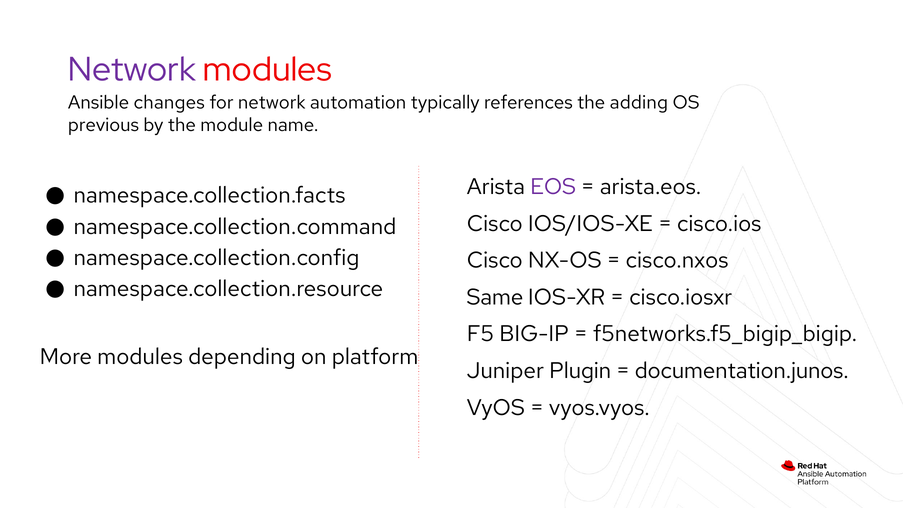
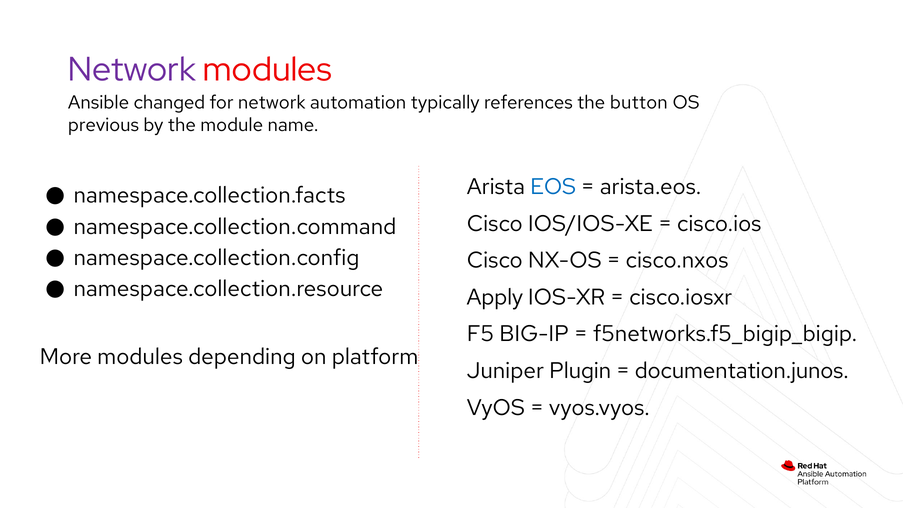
changes: changes -> changed (169, 103)
adding: adding -> button (639, 103)
EOS colour: purple -> blue (553, 187)
Same: Same -> Apply (495, 297)
